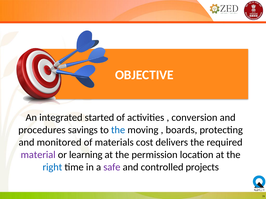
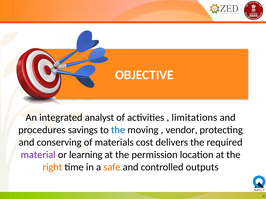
started: started -> analyst (99, 118)
conversion: conversion -> limitations (194, 118)
boards: boards -> vendor (182, 130)
monitored: monitored -> conserving (59, 143)
right colour: blue -> orange (52, 168)
safe colour: purple -> orange (112, 168)
projects: projects -> outputs (202, 168)
